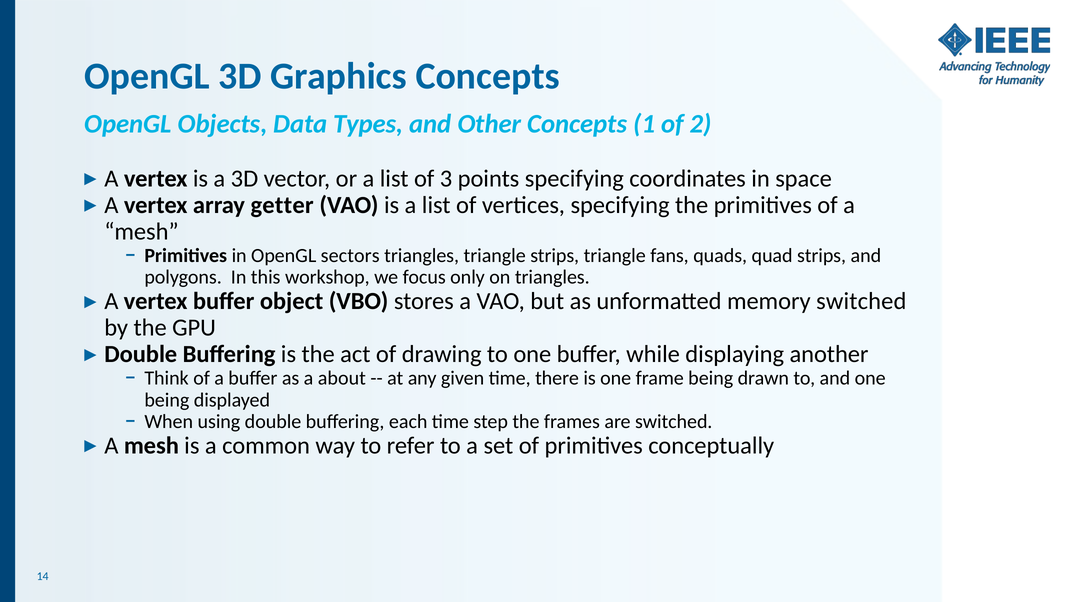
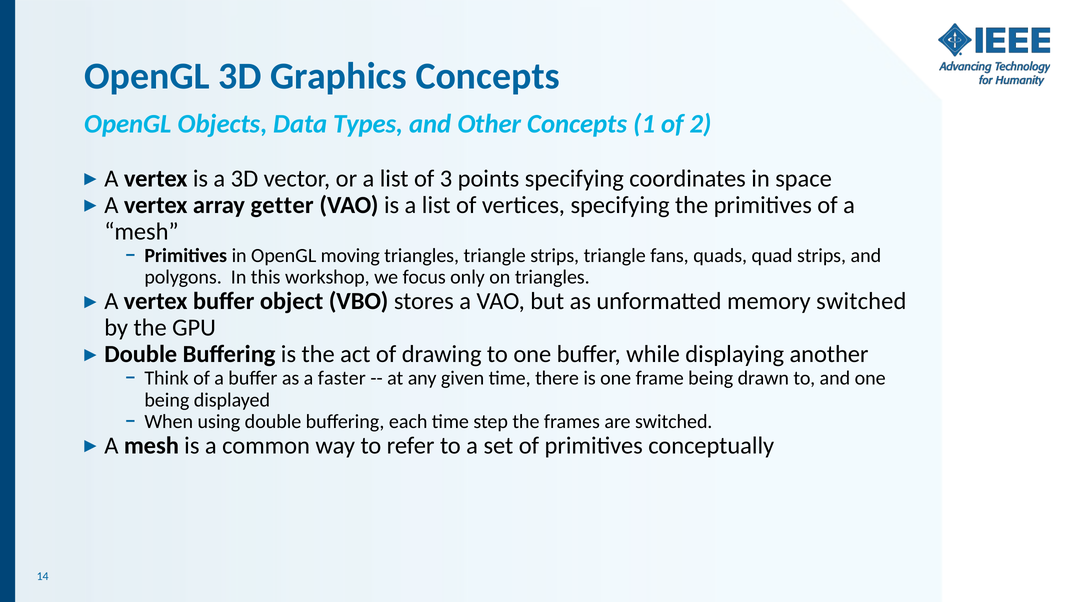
sectors: sectors -> moving (350, 256)
about: about -> faster (342, 378)
